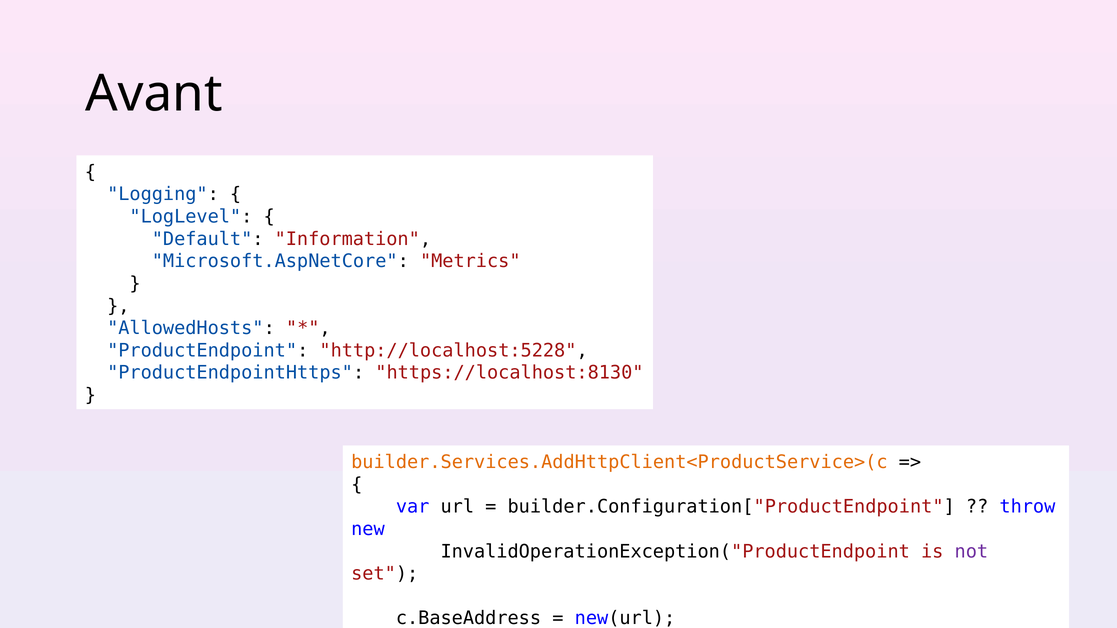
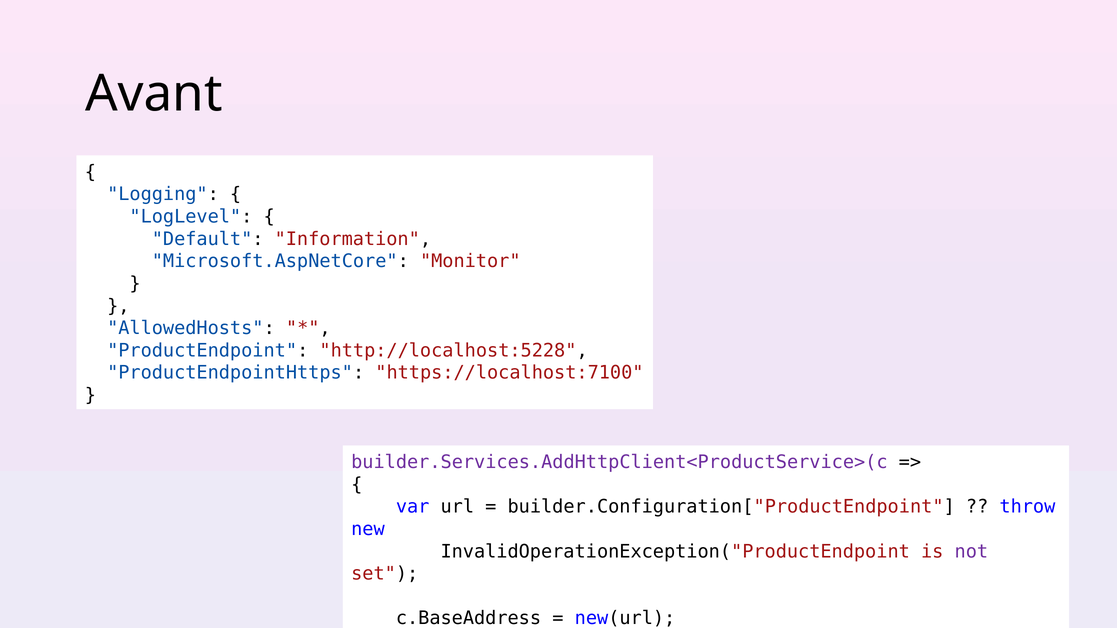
Metrics: Metrics -> Monitor (470, 261)
https://localhost:8130: https://localhost:8130 -> https://localhost:7100 (509, 373)
builder.Services.AddHttpClient<ProductService>(c colour: orange -> purple (619, 462)
